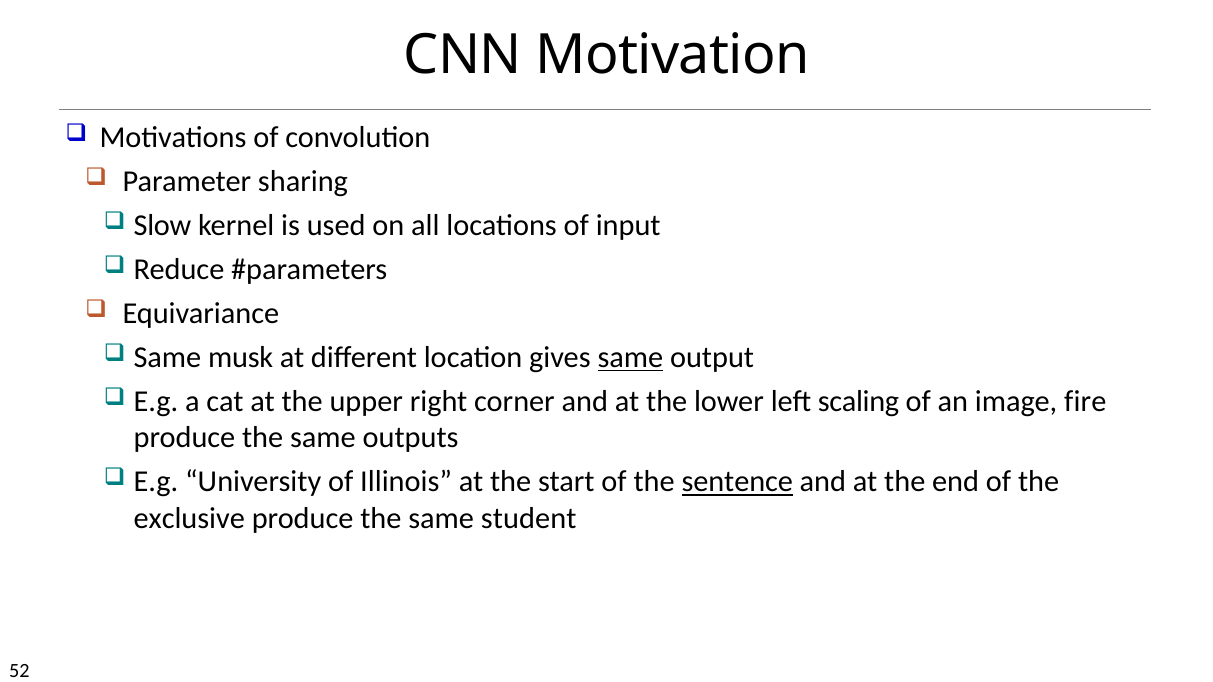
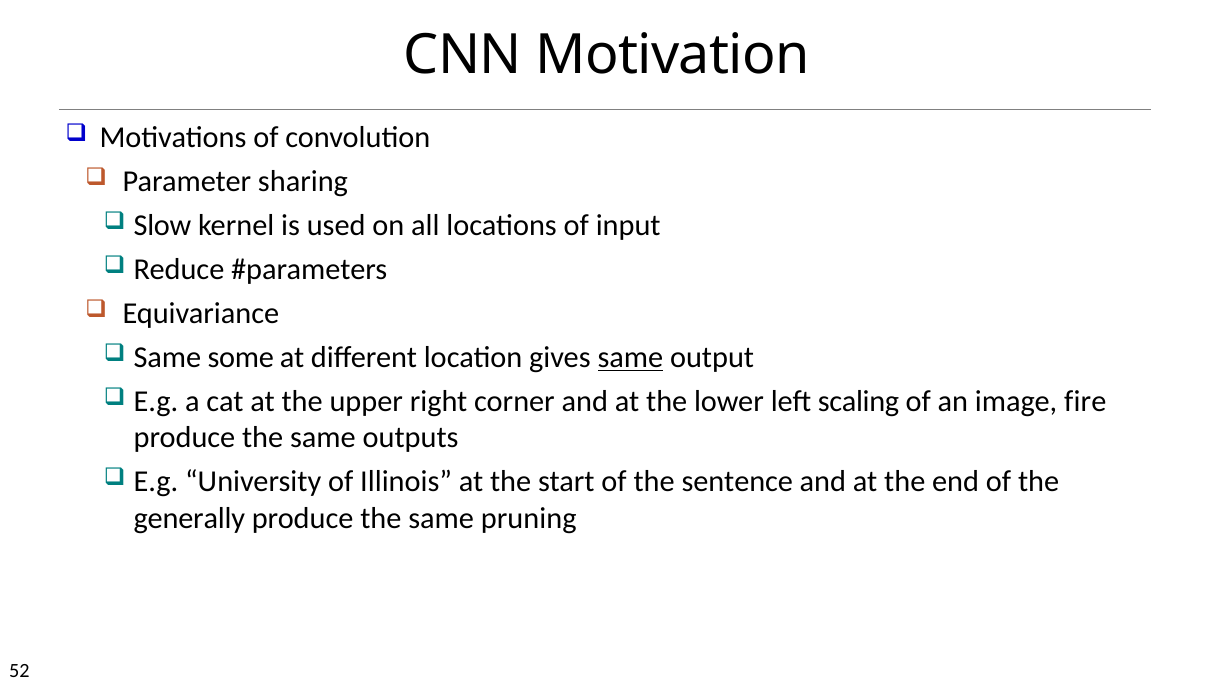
musk: musk -> some (241, 358)
sentence underline: present -> none (737, 482)
exclusive: exclusive -> generally (189, 518)
student: student -> pruning (529, 518)
